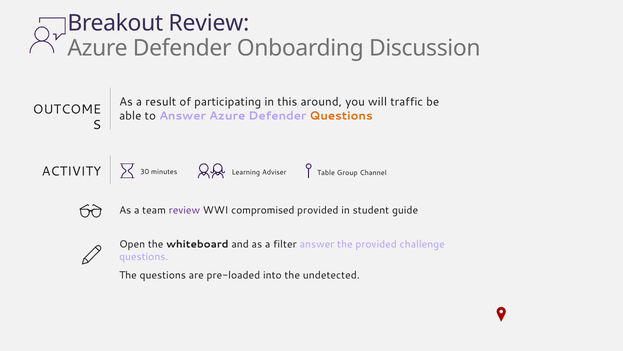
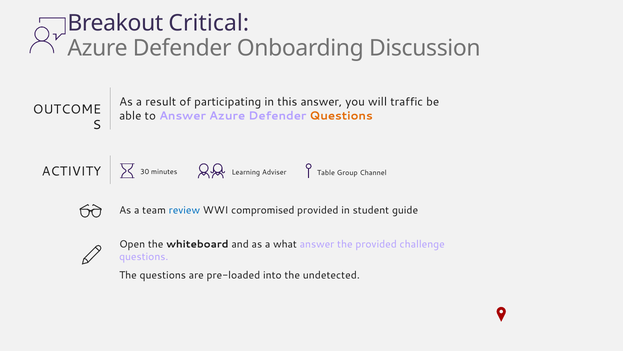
Breakout Review: Review -> Critical (209, 23)
this around: around -> answer (321, 102)
review colour: purple -> blue (184, 210)
filter: filter -> what (285, 244)
